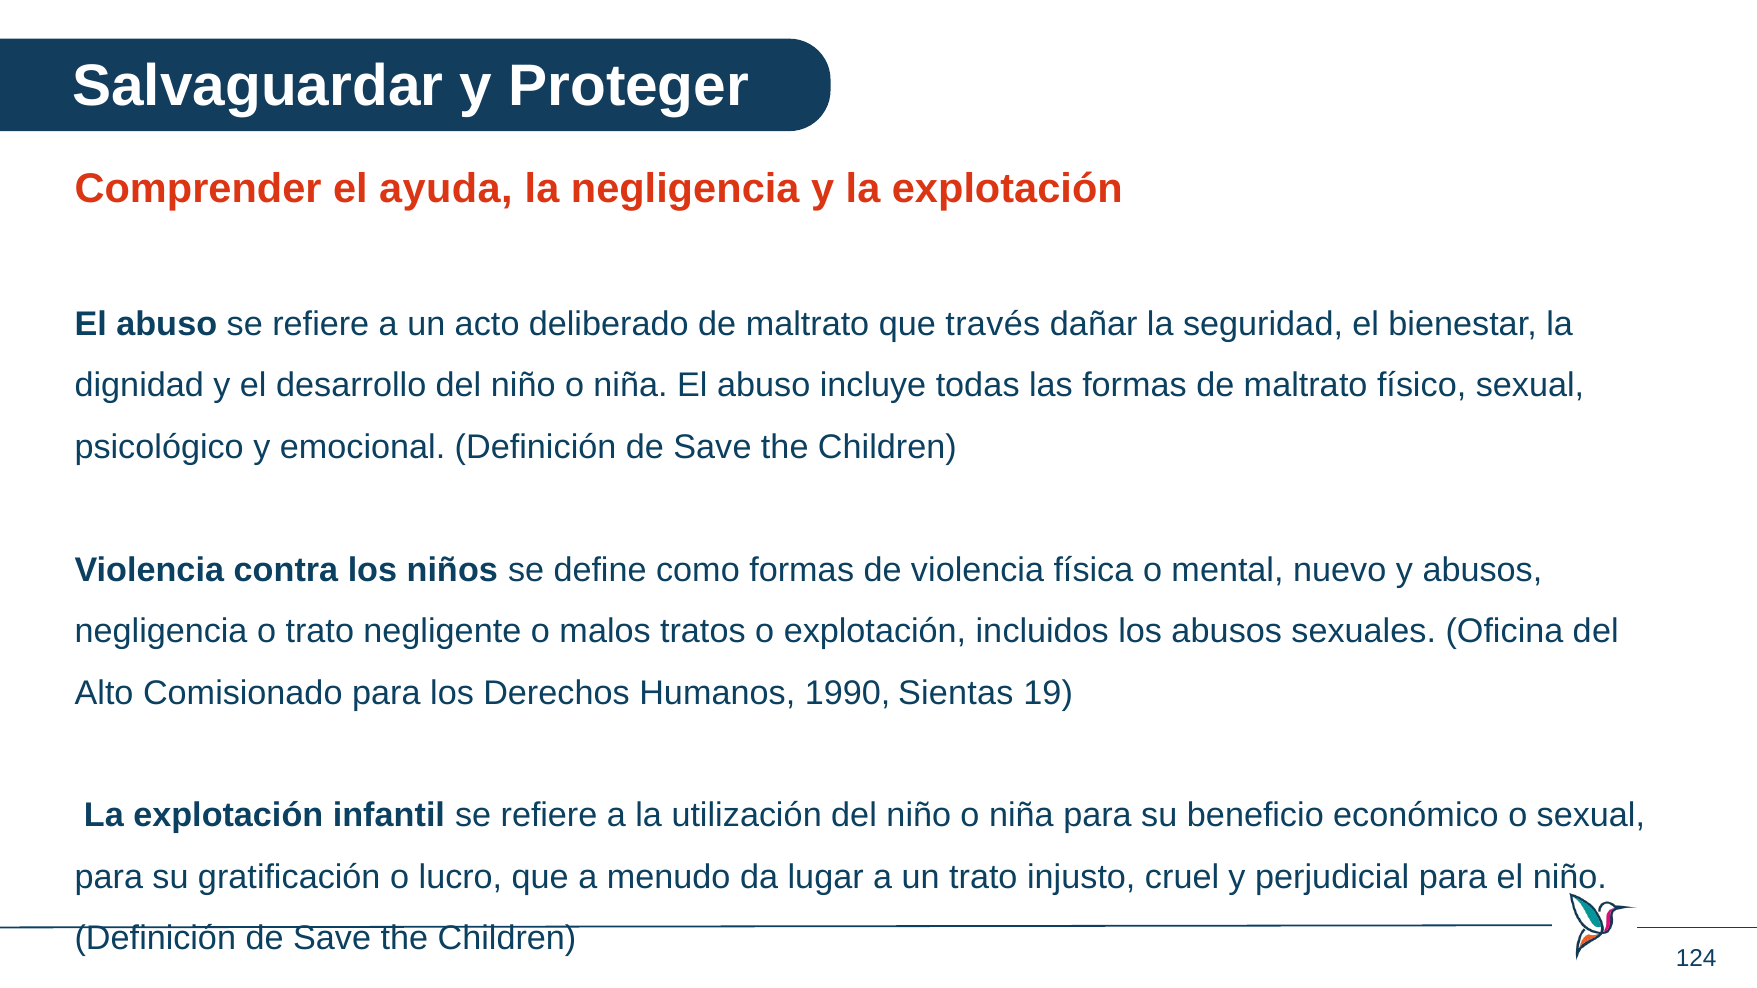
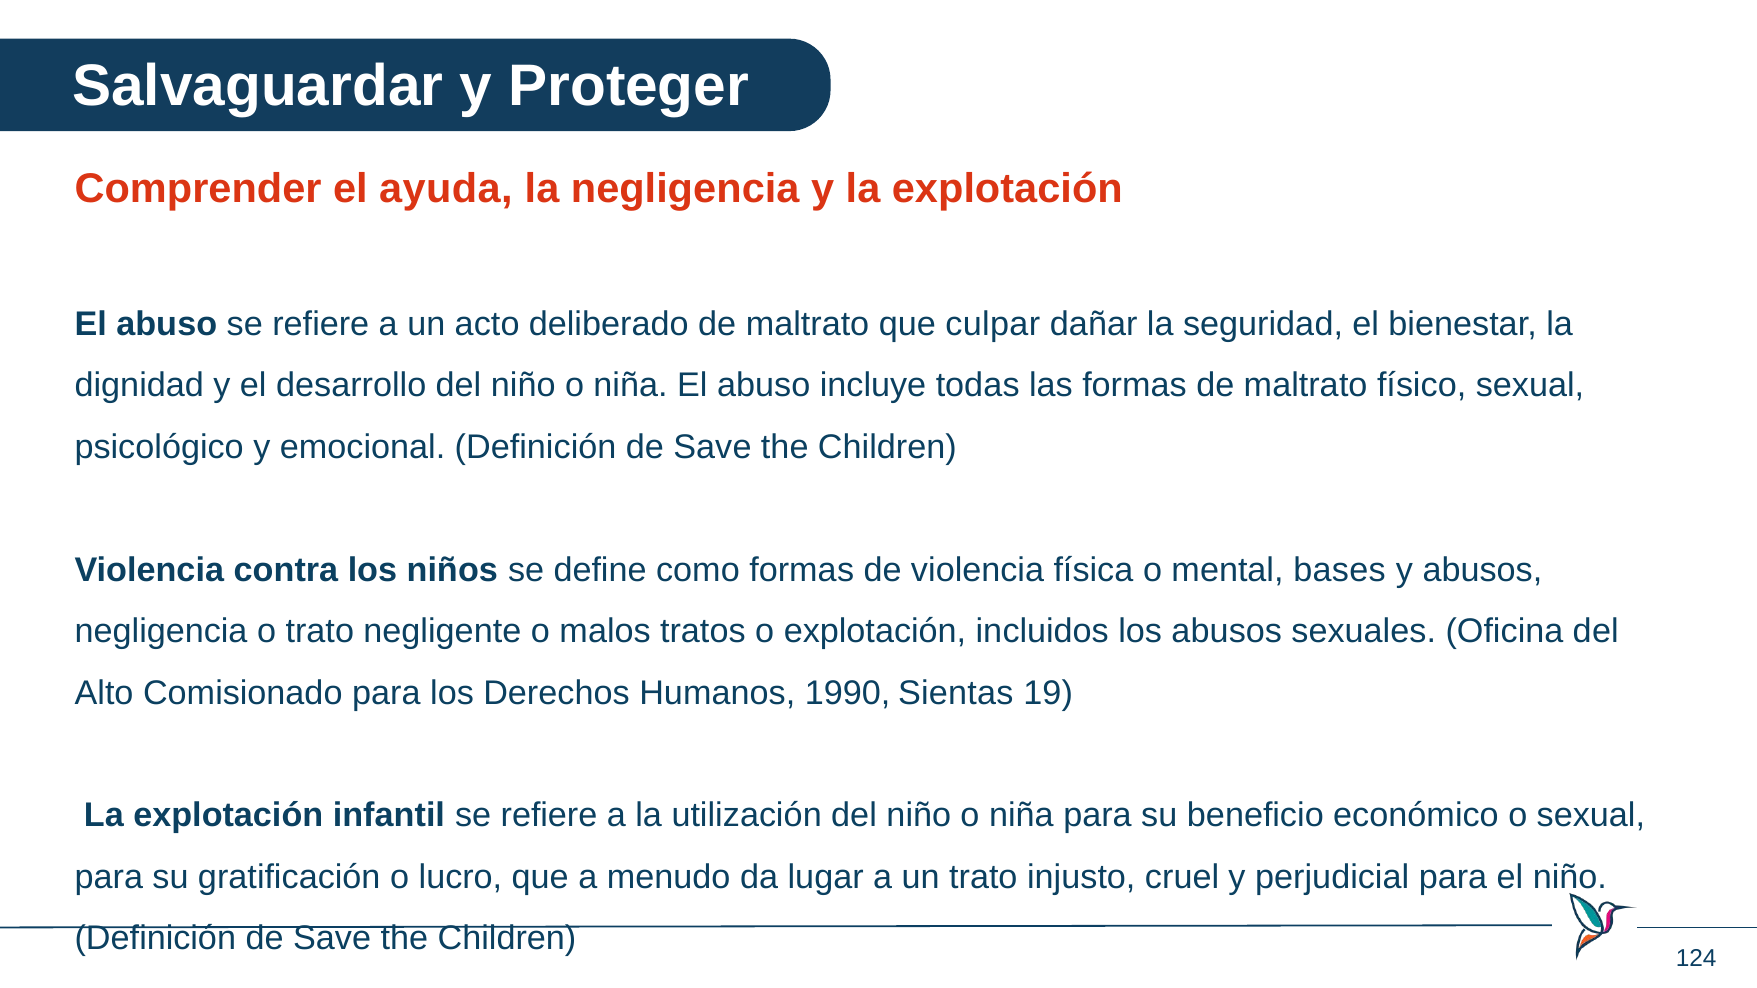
través: través -> culpar (993, 324)
nuevo: nuevo -> bases (1340, 570)
